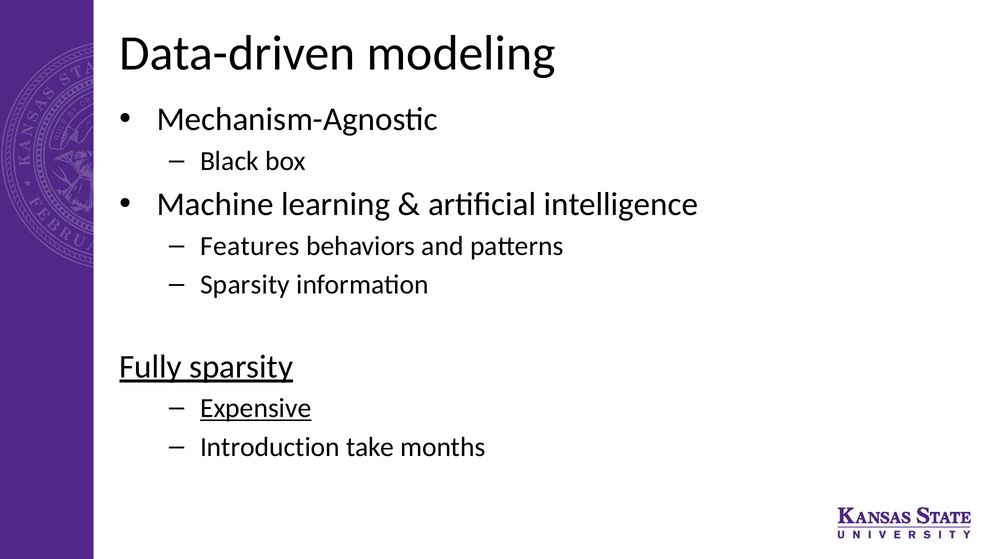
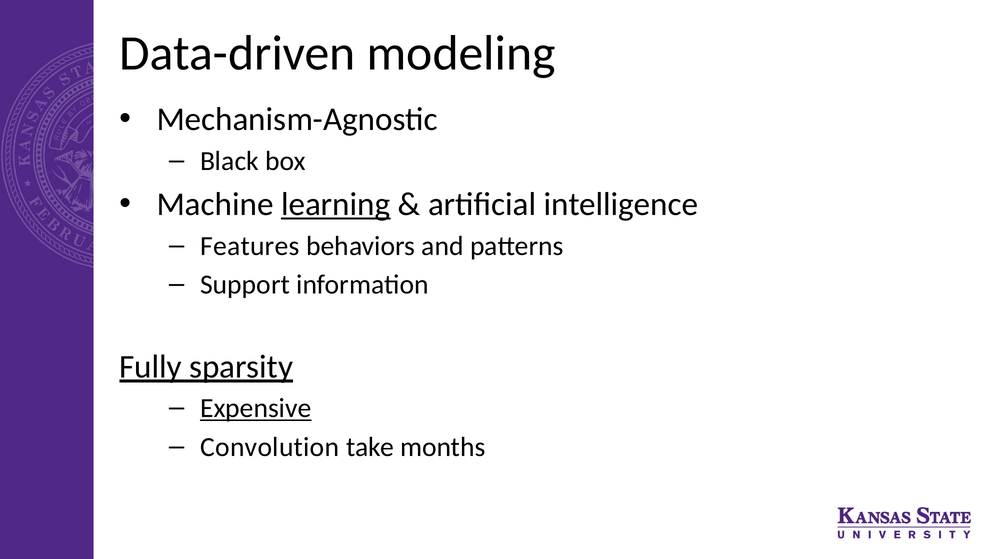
learning underline: none -> present (336, 204)
Sparsity: Sparsity -> Support (245, 285)
Introduction: Introduction -> Convolution (270, 447)
